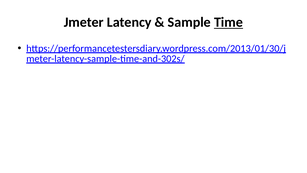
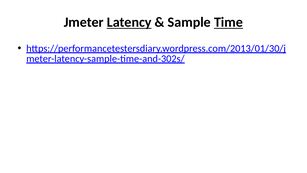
Latency underline: none -> present (129, 22)
